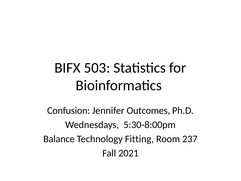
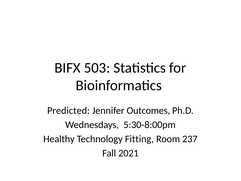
Confusion: Confusion -> Predicted (69, 110)
Balance: Balance -> Healthy (59, 139)
